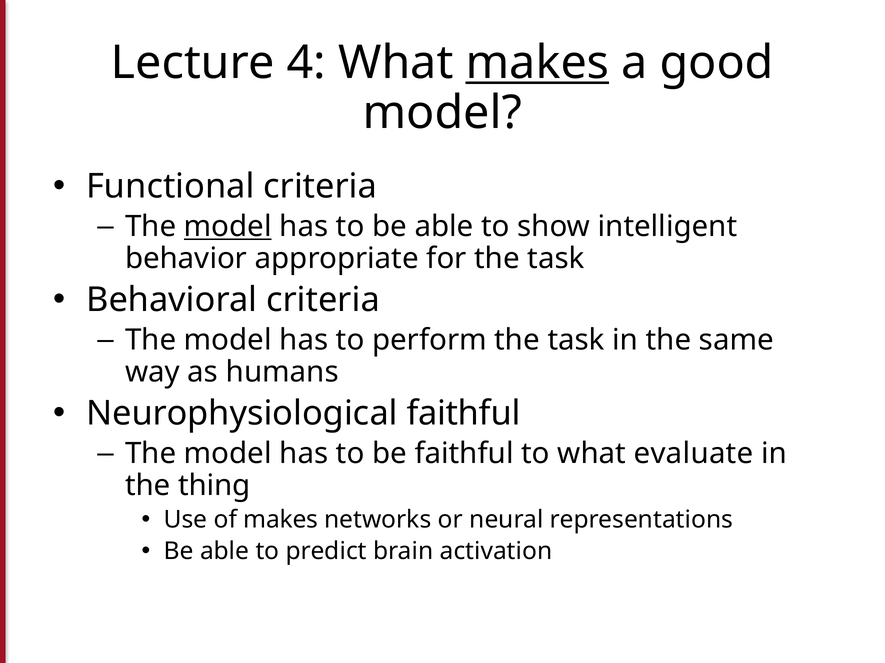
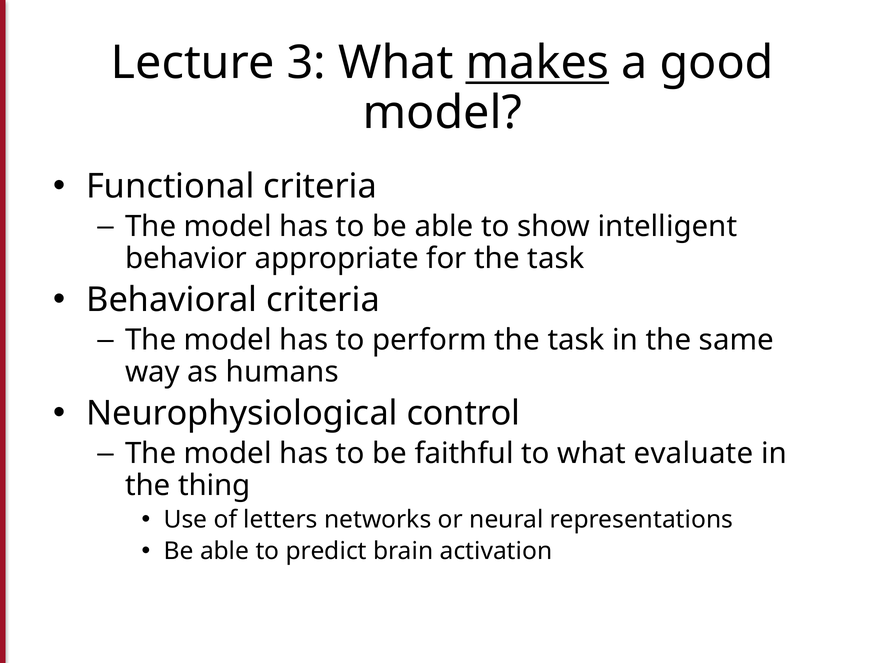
4: 4 -> 3 (306, 63)
model underline: present -> none (228, 227)
Neurophysiological faithful: faithful -> control (463, 414)
of makes: makes -> letters (281, 520)
